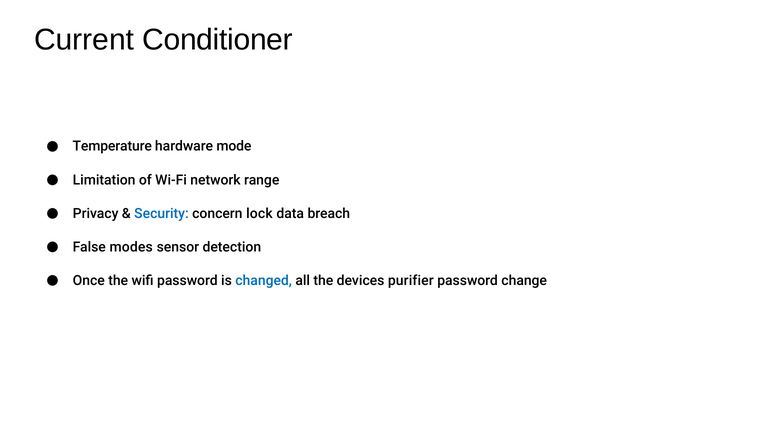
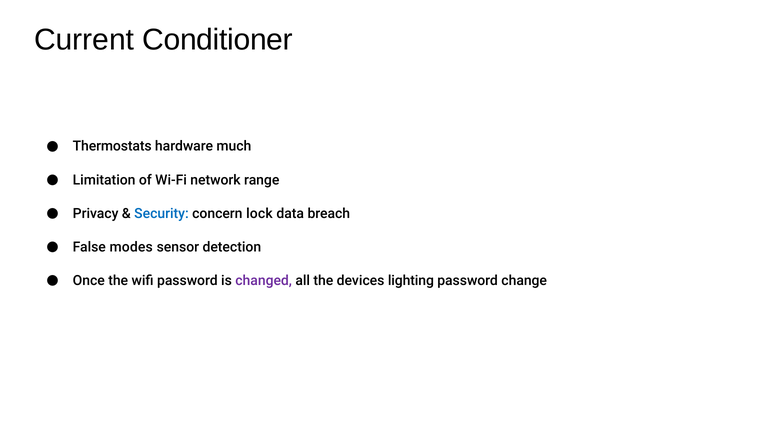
Temperature: Temperature -> Thermostats (112, 146)
mode: mode -> much (234, 146)
changed colour: blue -> purple (264, 280)
purifier: purifier -> lighting (411, 280)
